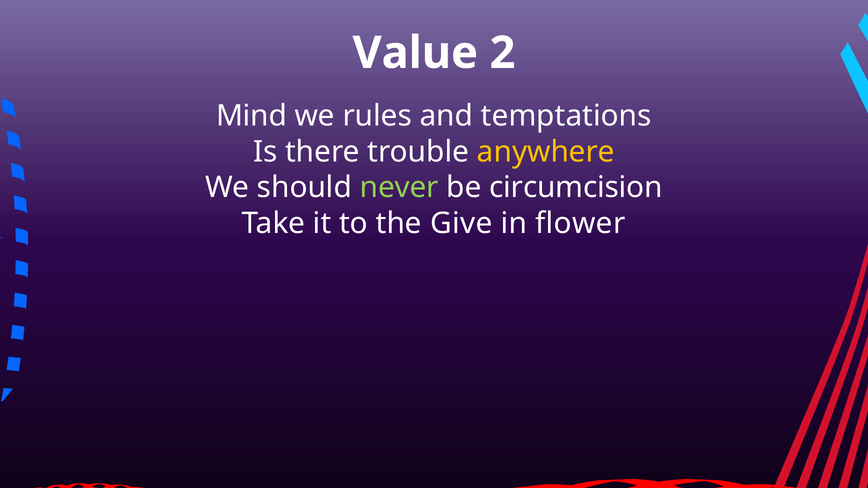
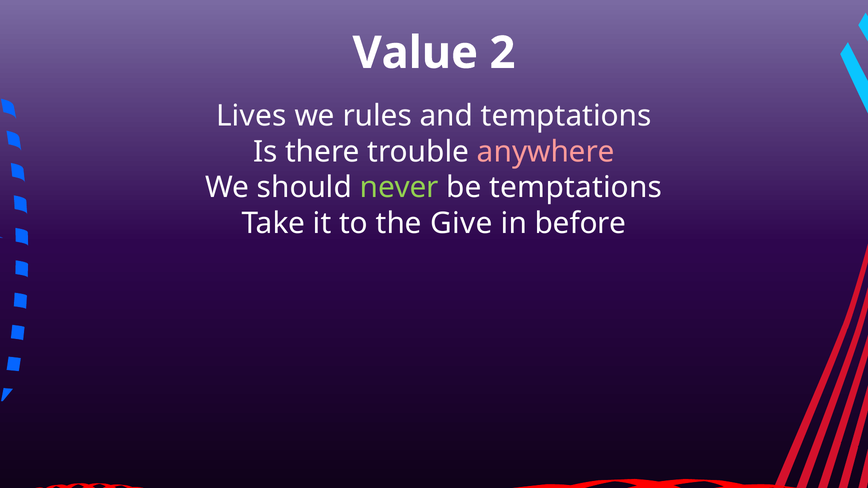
Mind: Mind -> Lives (251, 116)
anywhere colour: yellow -> pink (546, 152)
be circumcision: circumcision -> temptations (576, 188)
flower: flower -> before (581, 223)
